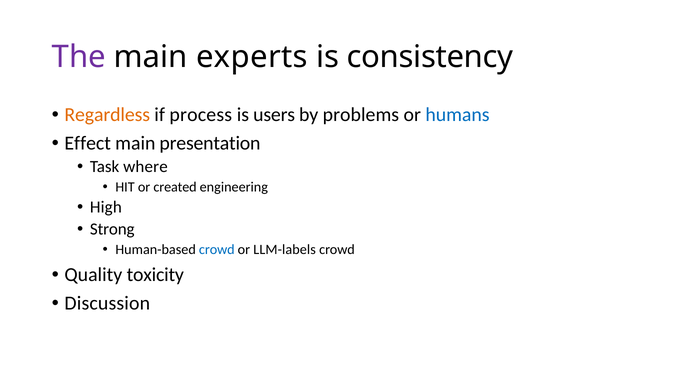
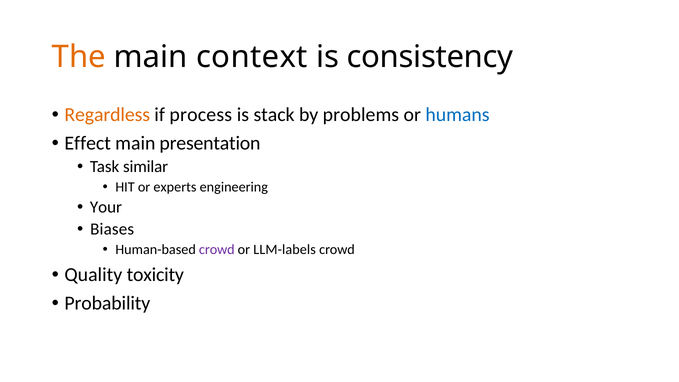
The colour: purple -> orange (79, 57)
experts: experts -> context (252, 57)
users: users -> stack (274, 115)
where: where -> similar (146, 167)
created: created -> experts (175, 187)
High: High -> Your (106, 207)
Strong: Strong -> Biases (112, 229)
crowd colour: blue -> purple (217, 250)
Discussion: Discussion -> Probability (107, 303)
